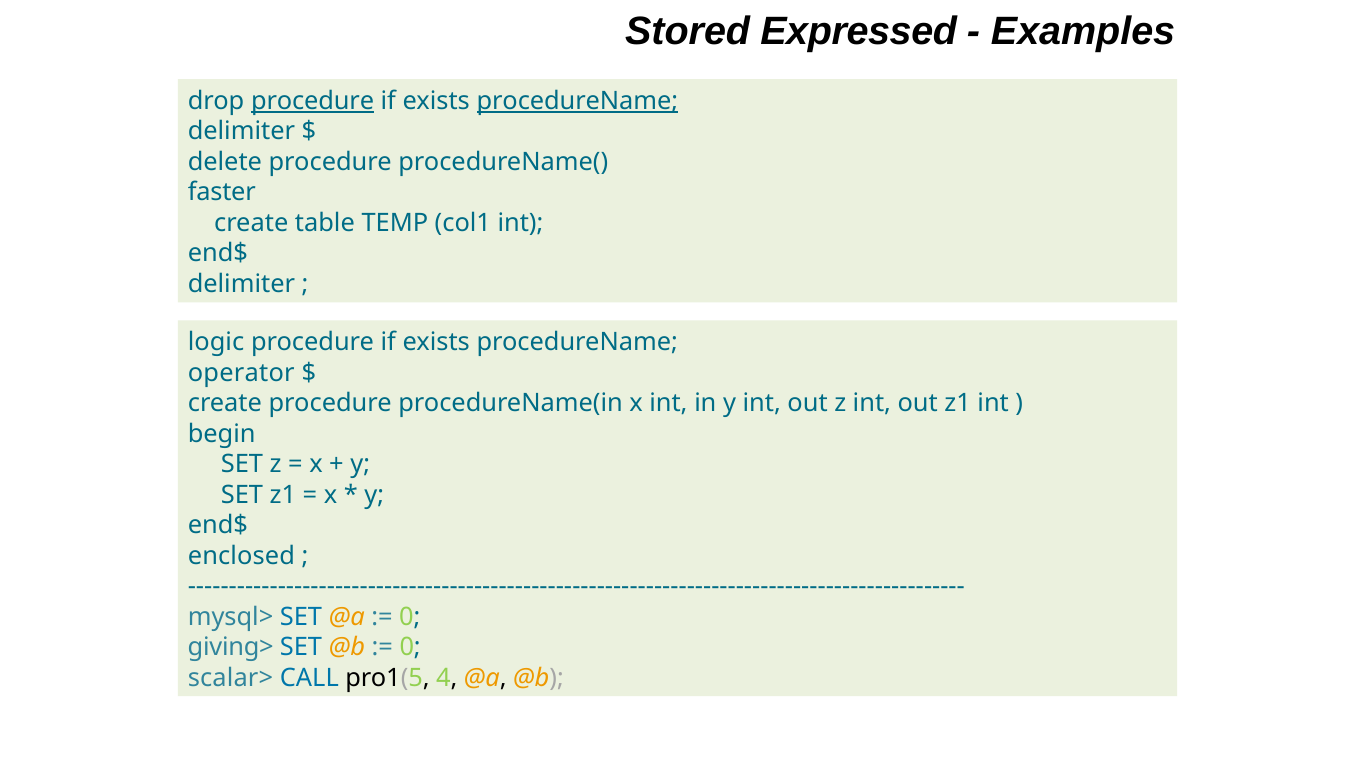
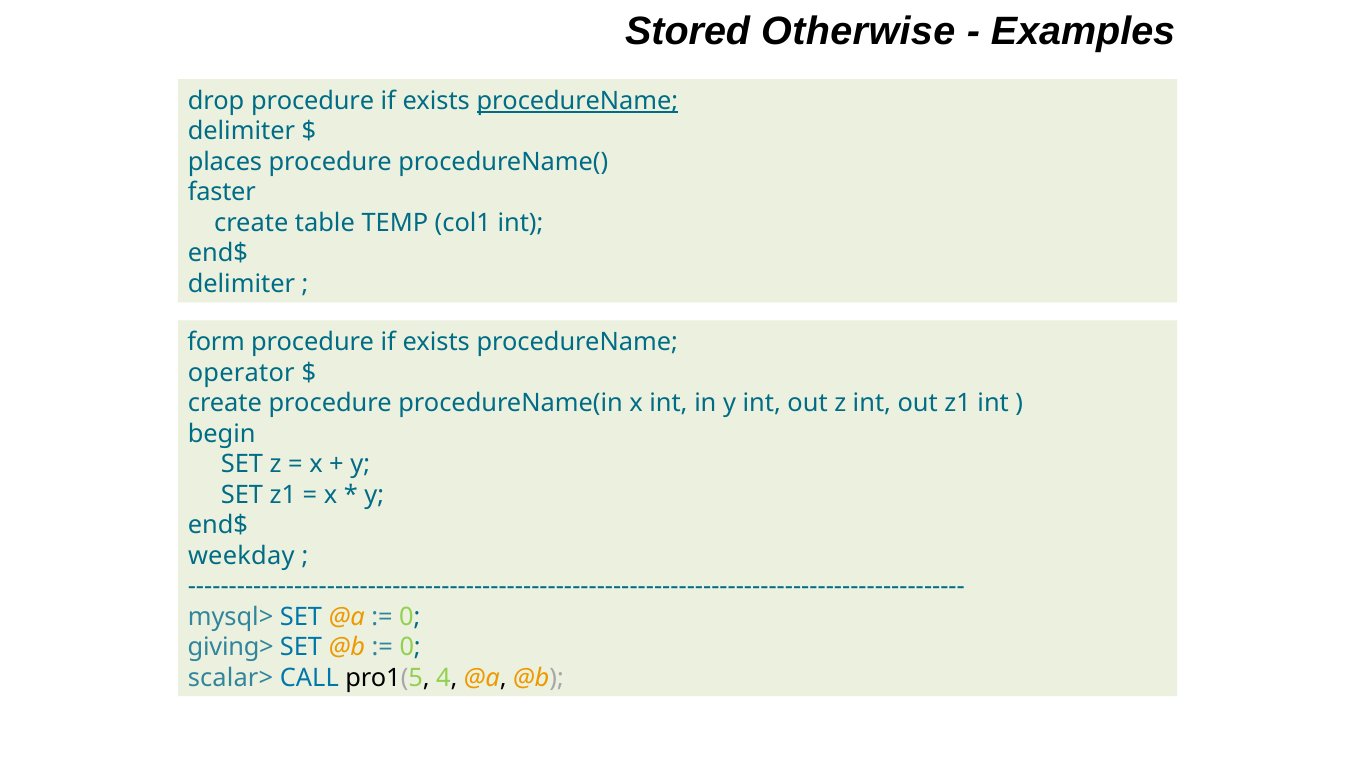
Expressed: Expressed -> Otherwise (858, 31)
procedure underline: present -> none (313, 101)
delete: delete -> places (225, 162)
logic: logic -> form (216, 343)
enclosed: enclosed -> weekday (241, 556)
